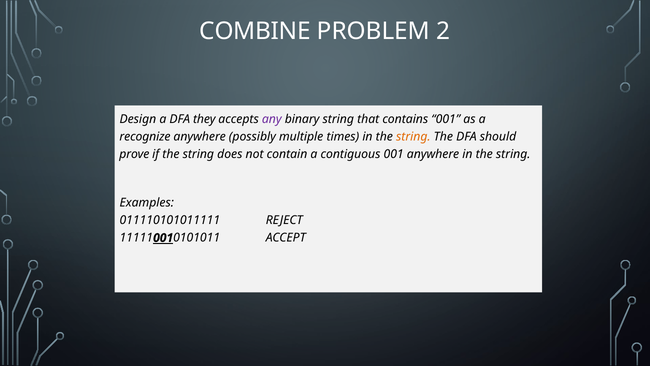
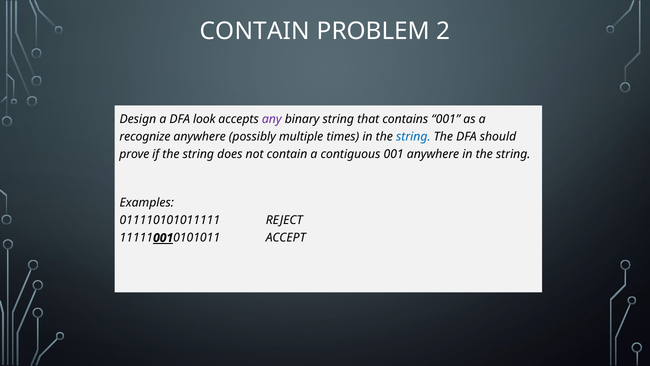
COMBINE: COMBINE -> CONTAIN (255, 31)
they: they -> look (204, 119)
string colour: orange -> blue (413, 136)
